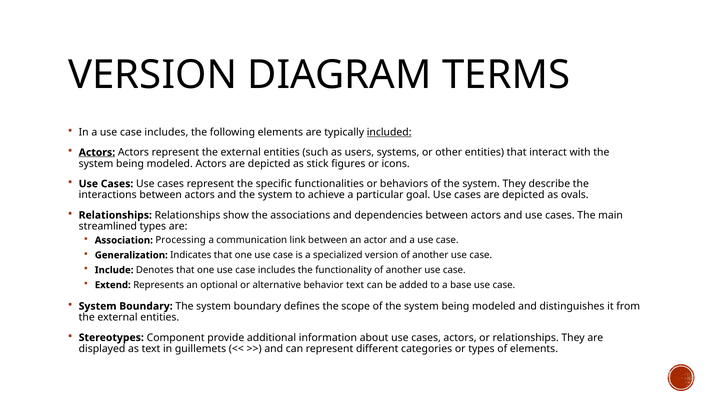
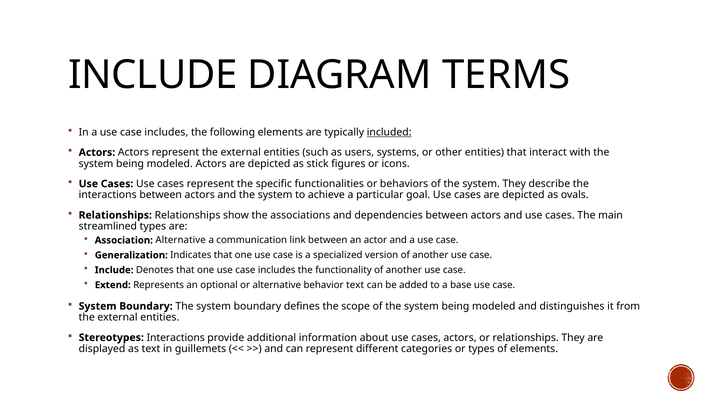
VERSION: VERSION -> INCLUDE (153, 75)
Actors underline: present -> none (97, 153)
Association Processing: Processing -> Alternative (181, 241)
Stereotypes Component: Component -> Interactions (176, 338)
